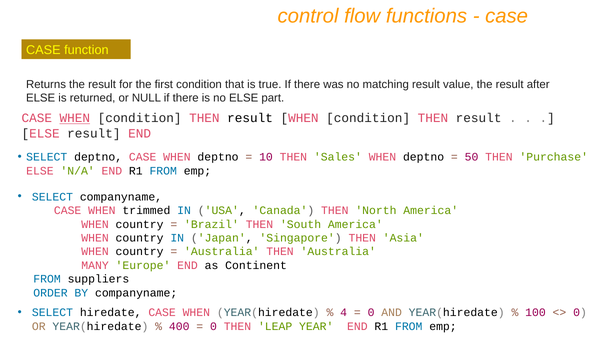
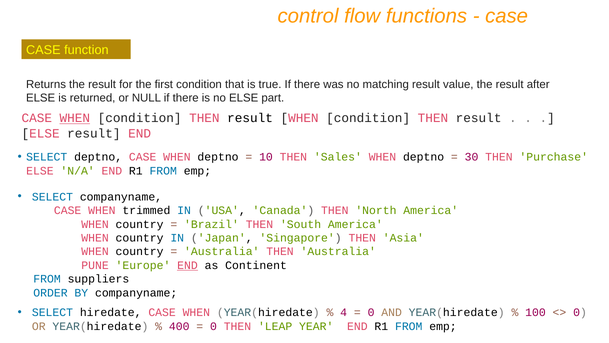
50: 50 -> 30 (472, 157)
MANY: MANY -> PUNE (95, 265)
END underline: none -> present (188, 265)
